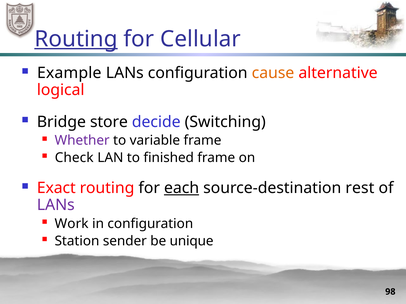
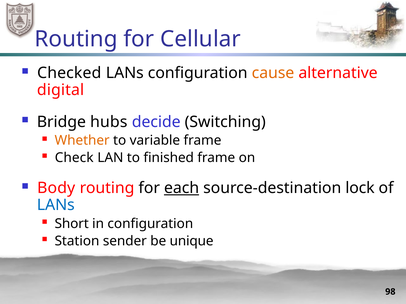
Routing underline: present -> none (76, 39)
Example: Example -> Checked (69, 73)
logical: logical -> digital (61, 90)
store: store -> hubs (109, 122)
Whether colour: purple -> orange (82, 141)
Exact: Exact -> Body (56, 188)
rest: rest -> lock (360, 188)
LANs colour: purple -> blue (56, 205)
Work: Work -> Short (72, 224)
